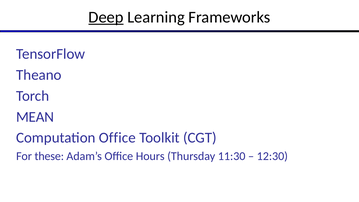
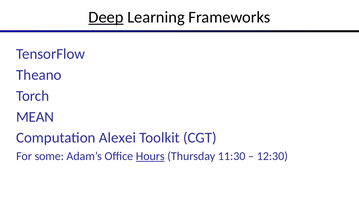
Computation Office: Office -> Alexei (117, 138)
these: these -> some (49, 156)
Hours underline: none -> present (150, 156)
